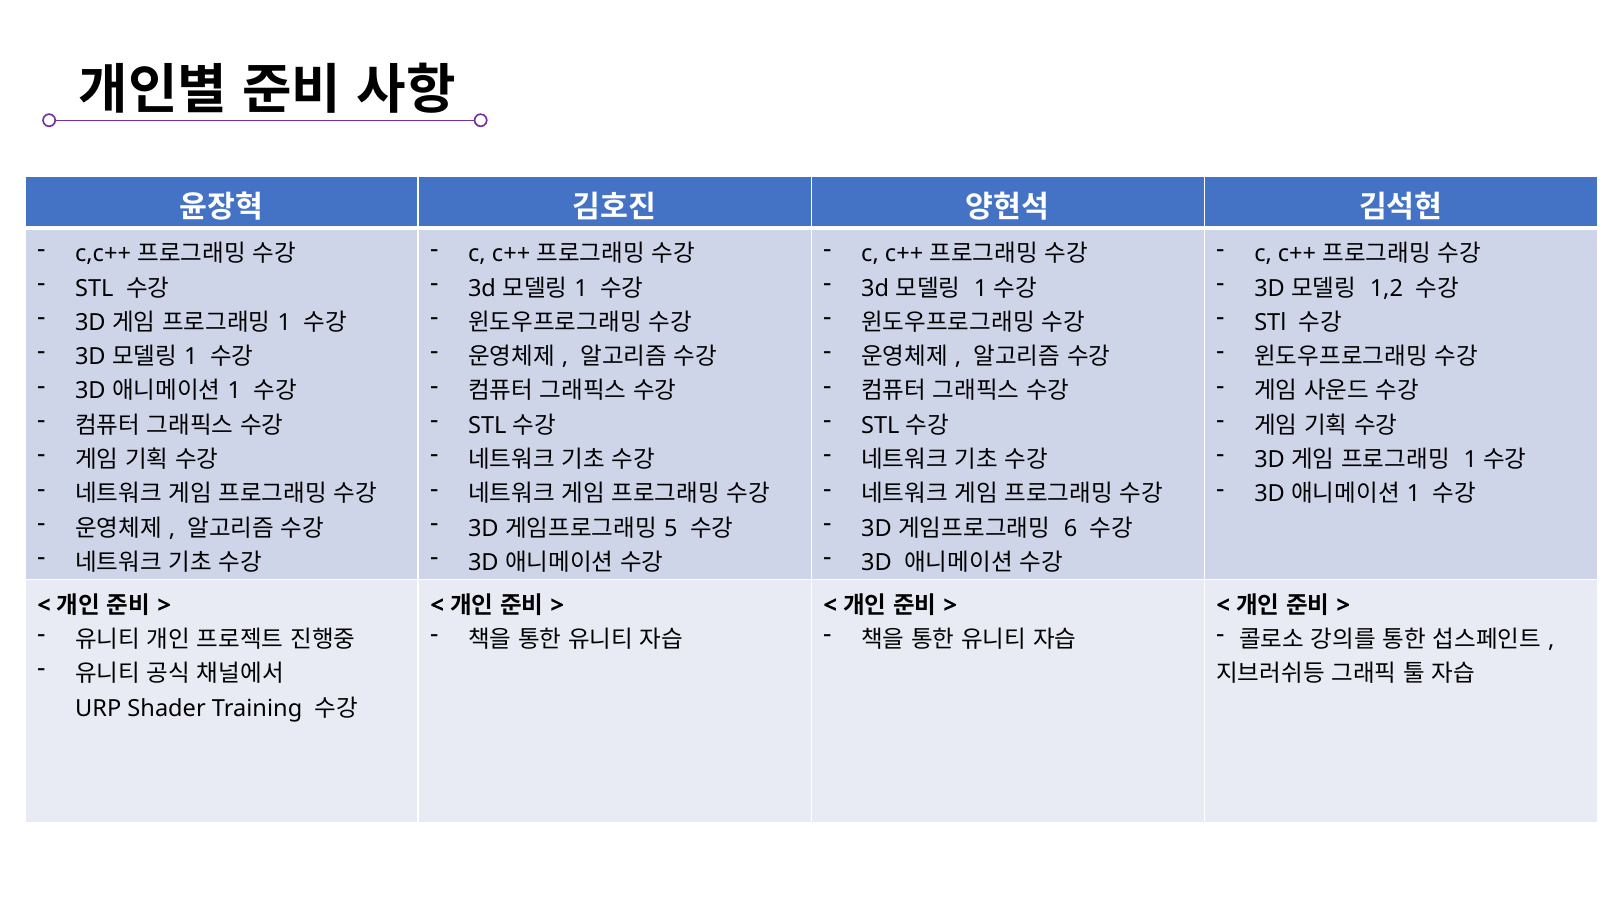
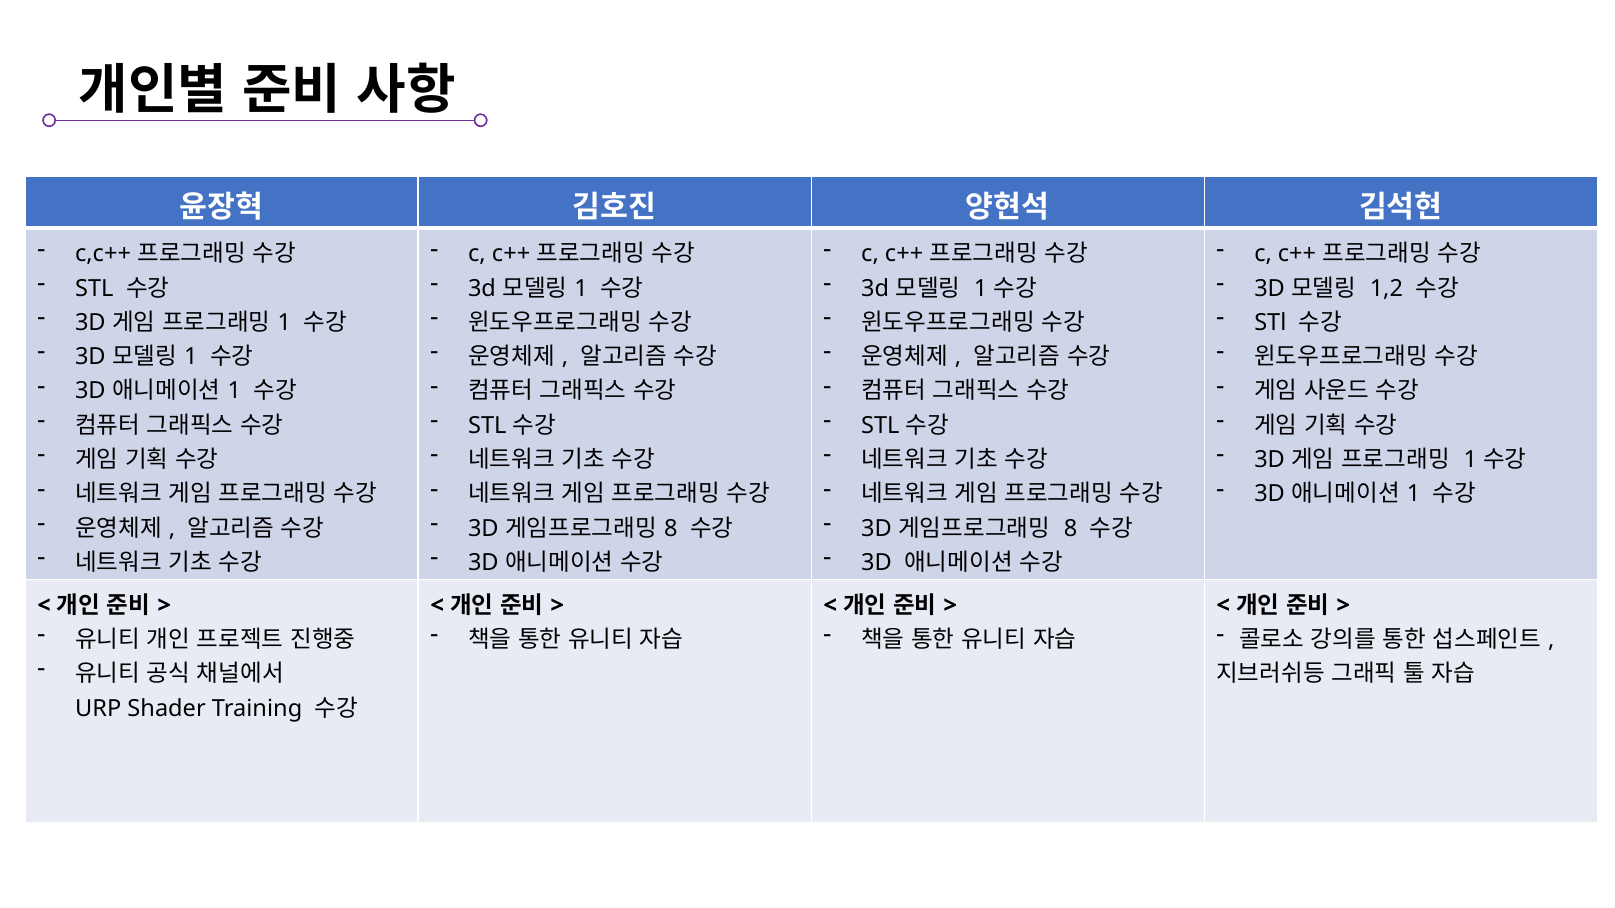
5: 5 -> 8 (671, 529)
6: 6 -> 8 (1071, 529)
